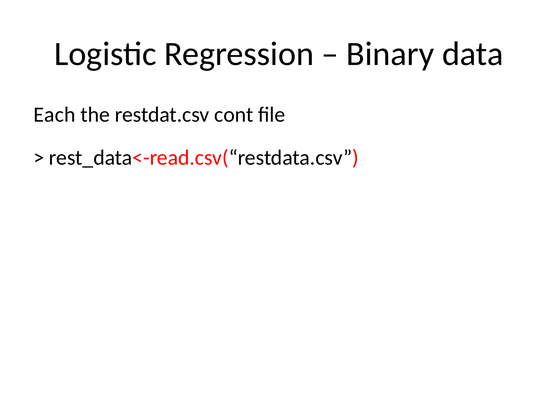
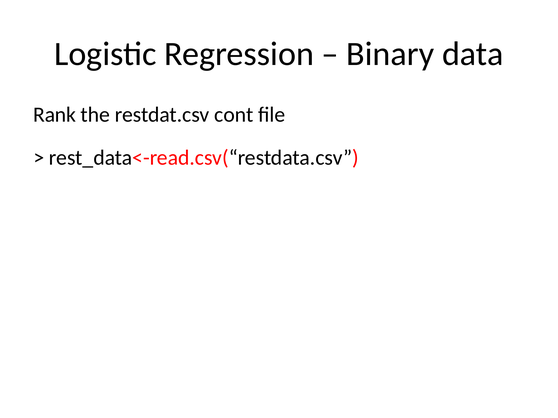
Each: Each -> Rank (55, 115)
